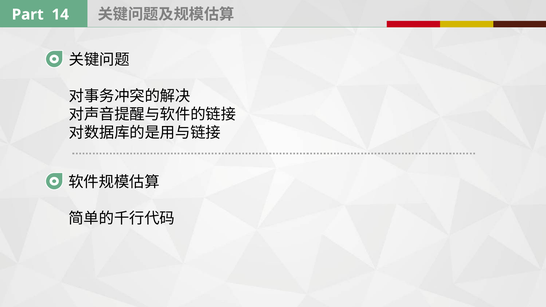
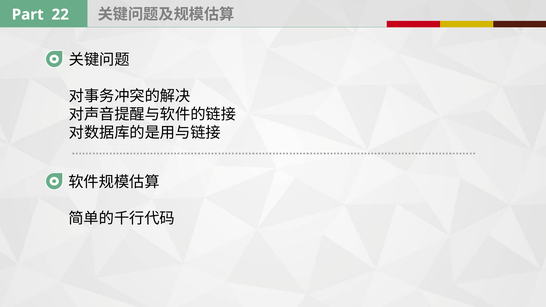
14: 14 -> 22 (60, 15)
